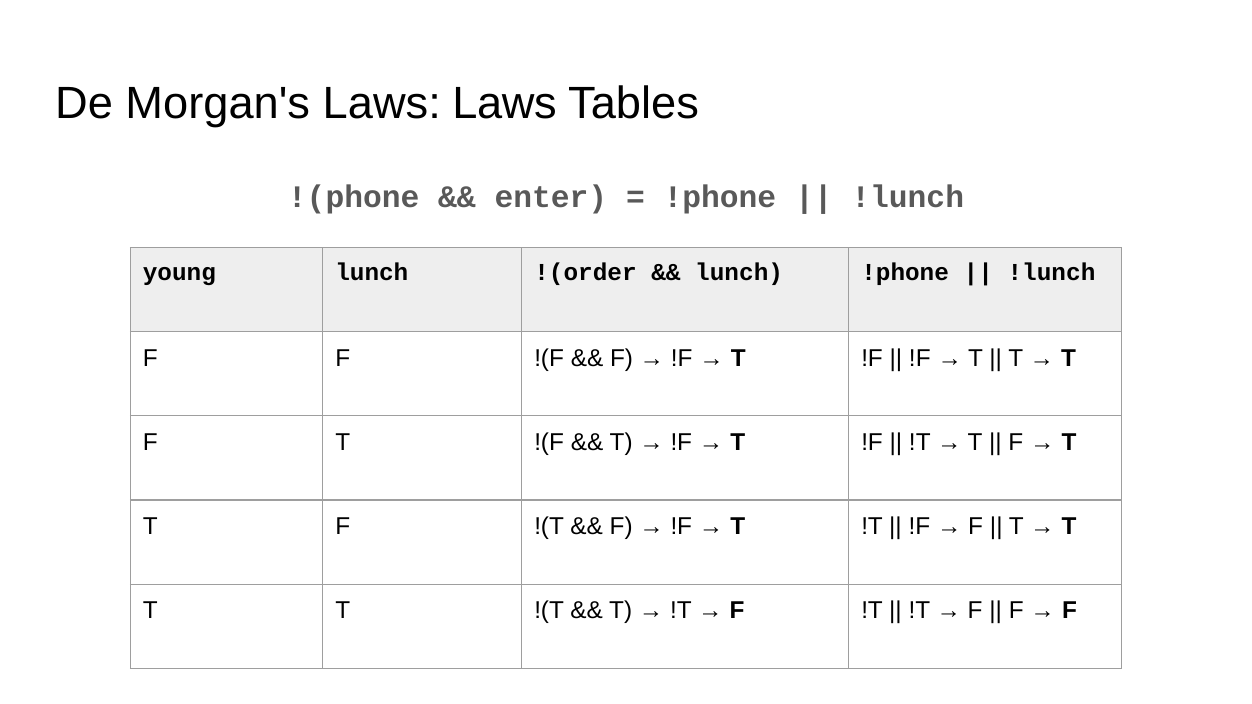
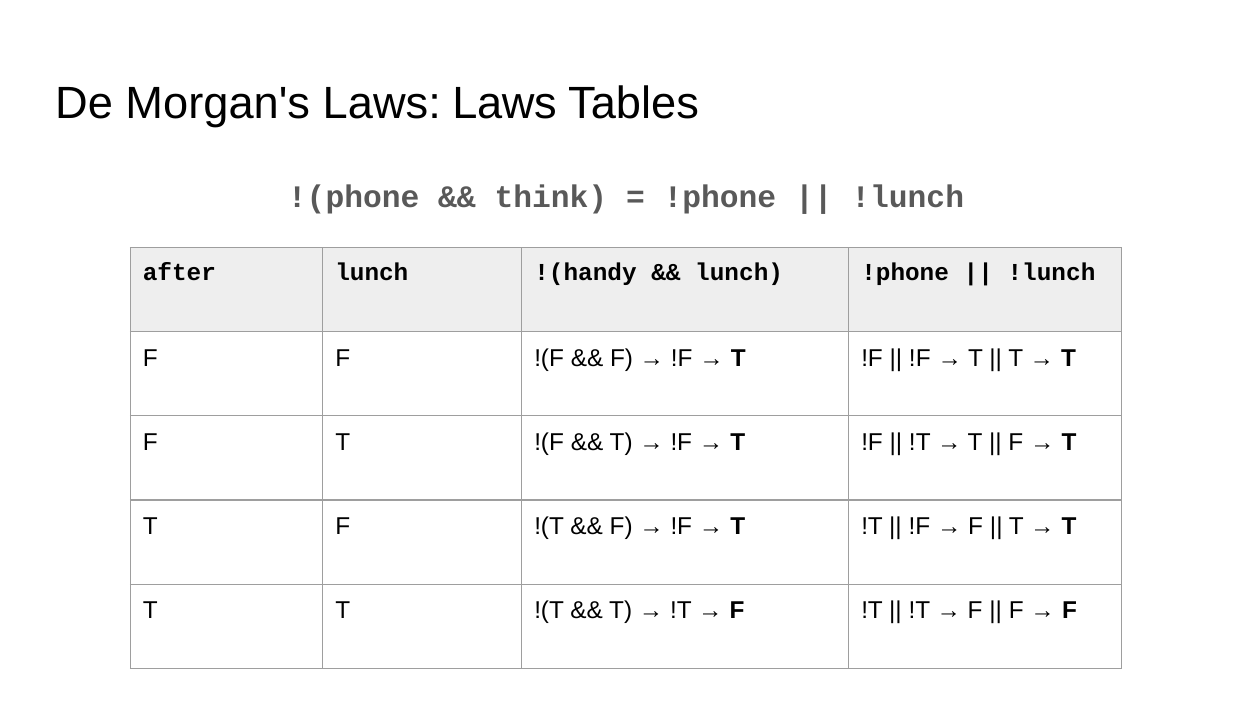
enter: enter -> think (551, 197)
young: young -> after (179, 272)
!(order: !(order -> !(handy (585, 272)
